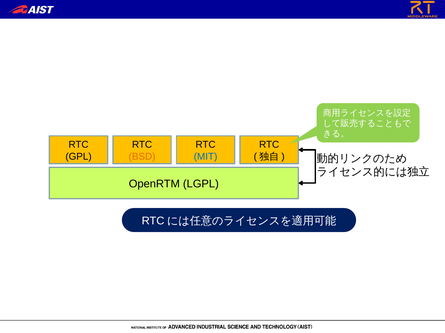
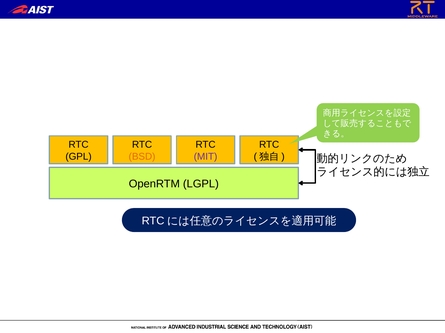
MIT colour: blue -> purple (206, 157)
